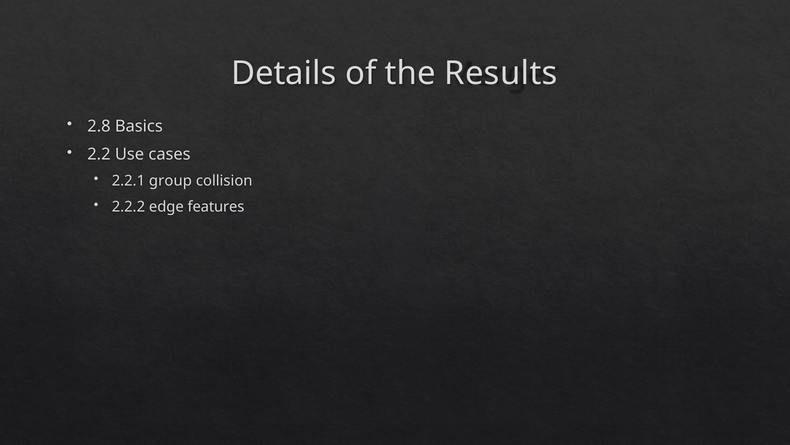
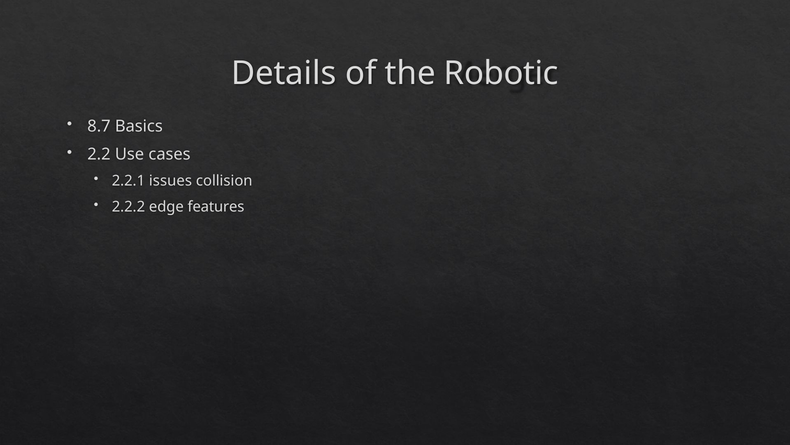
Results: Results -> Robotic (501, 73)
2.8: 2.8 -> 8.7 (99, 126)
group: group -> issues (170, 181)
